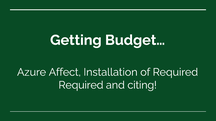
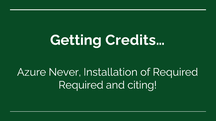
Budget…: Budget… -> Credits… (135, 40)
Affect: Affect -> Never (65, 72)
